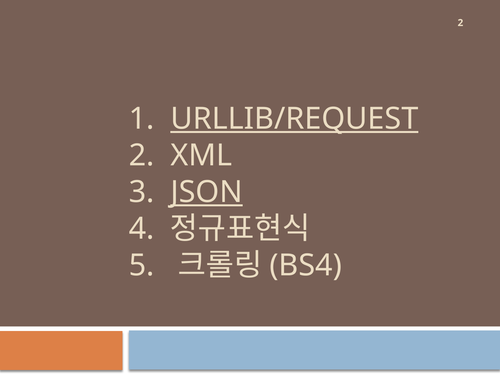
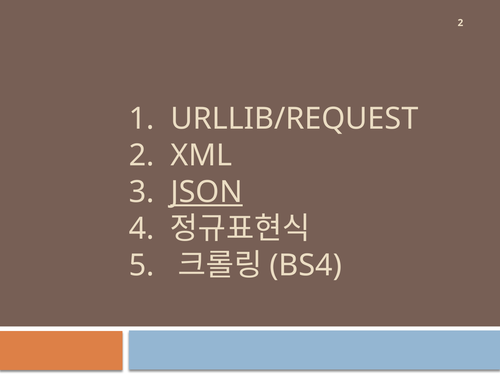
URLLIB/REQUEST underline: present -> none (294, 119)
